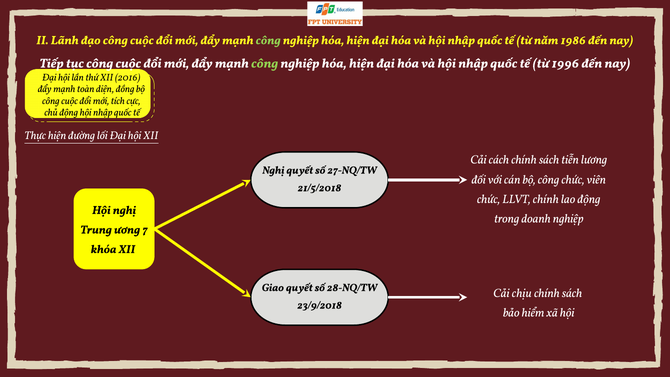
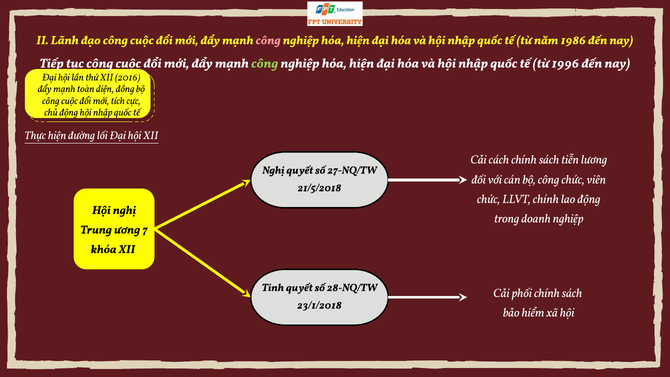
công colour: light green -> pink (268, 40)
Giao: Giao -> Tinh (273, 287)
chịu: chịu -> phối (522, 293)
23/9/2018: 23/9/2018 -> 23/1/2018 (319, 305)
